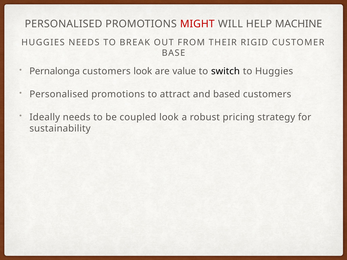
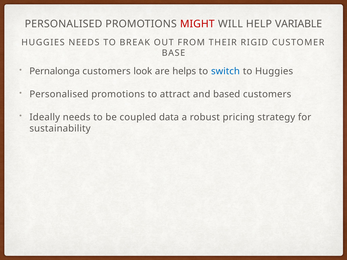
MACHINE: MACHINE -> VARIABLE (299, 24)
value: value -> helps (184, 71)
switch colour: black -> blue (225, 71)
coupled look: look -> data (169, 117)
